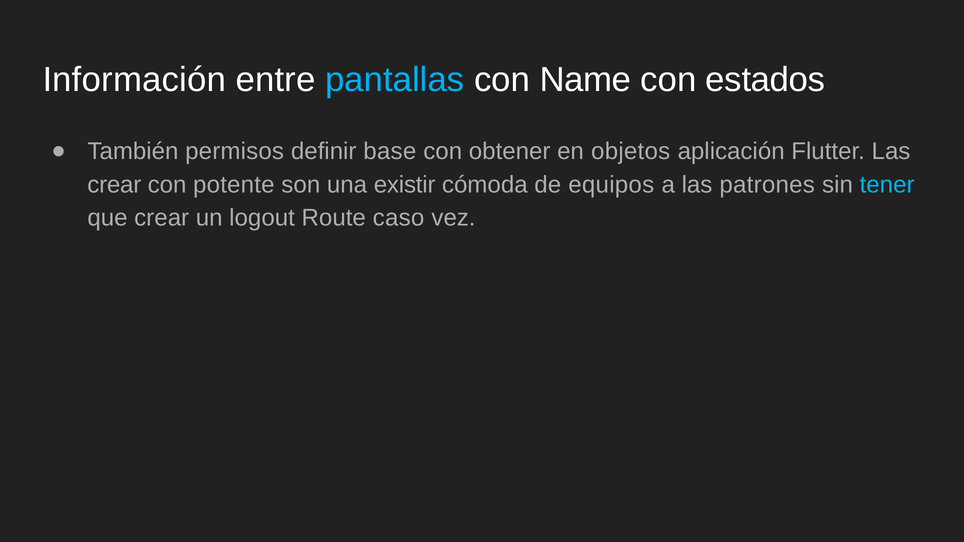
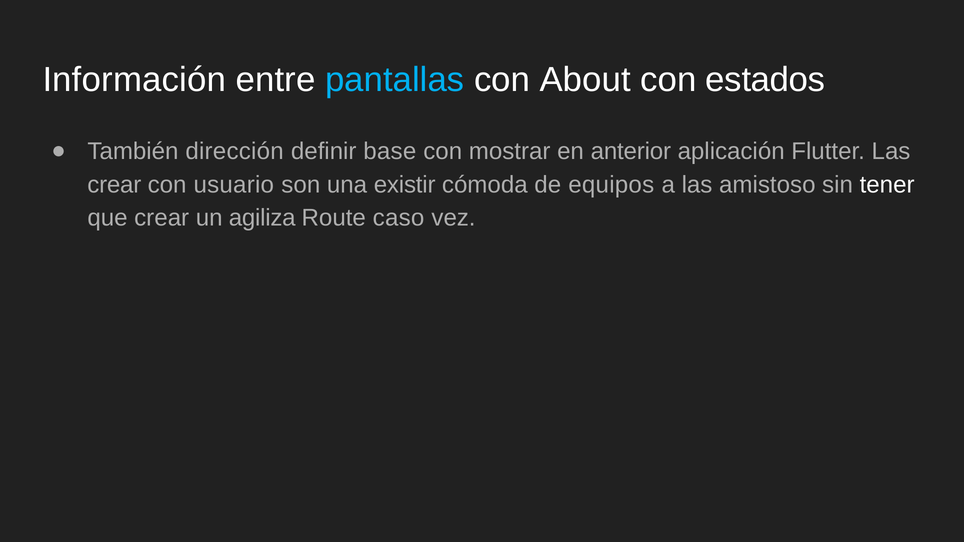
Name: Name -> About (585, 80)
permisos: permisos -> dirección (235, 152)
obtener: obtener -> mostrar (510, 152)
objetos: objetos -> anterior (631, 152)
potente: potente -> usuario (234, 185)
patrones: patrones -> amistoso (767, 185)
tener colour: light blue -> white (887, 185)
logout: logout -> agiliza (262, 218)
